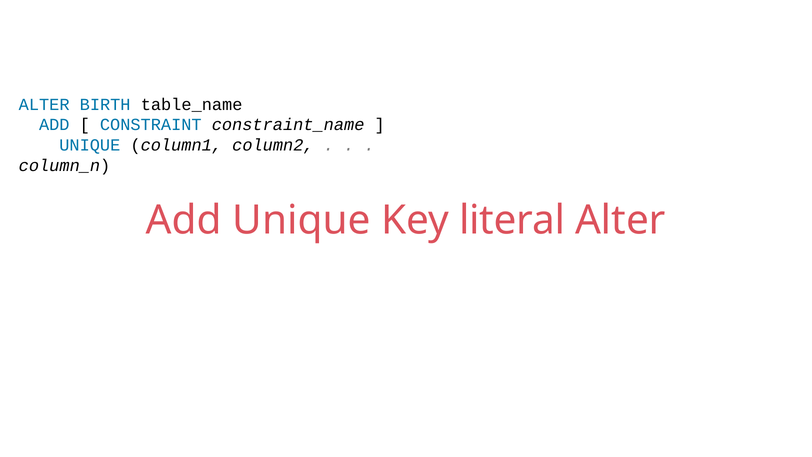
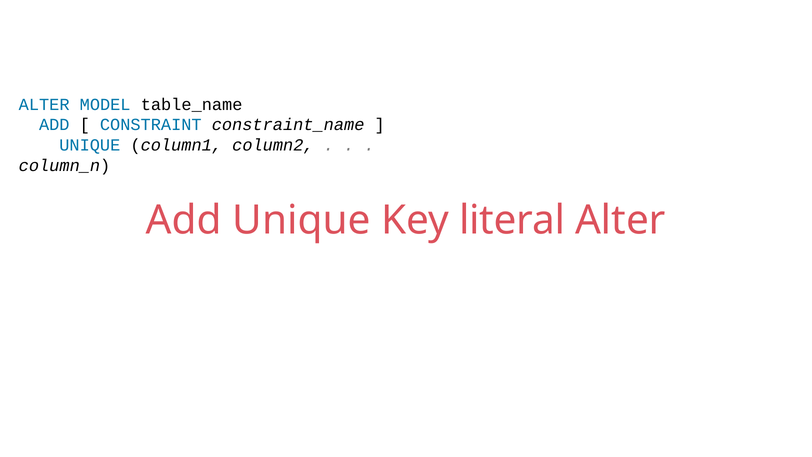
BIRTH: BIRTH -> MODEL (105, 104)
